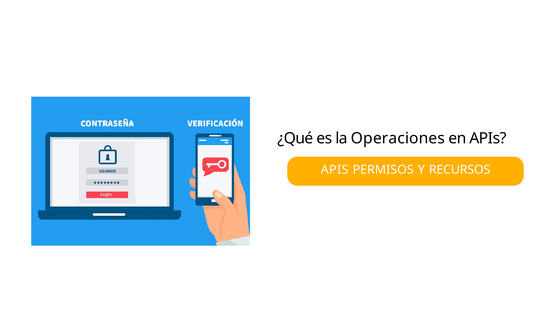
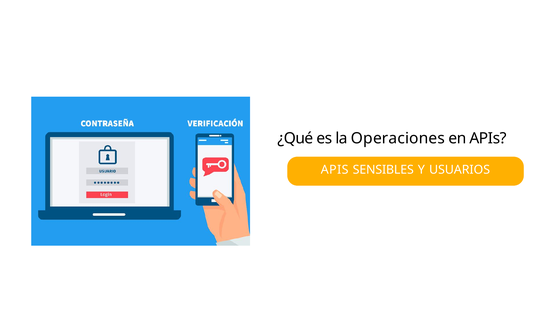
PERMISOS: PERMISOS -> SENSIBLES (383, 170)
RECURSOS: RECURSOS -> USUARIOS (460, 170)
